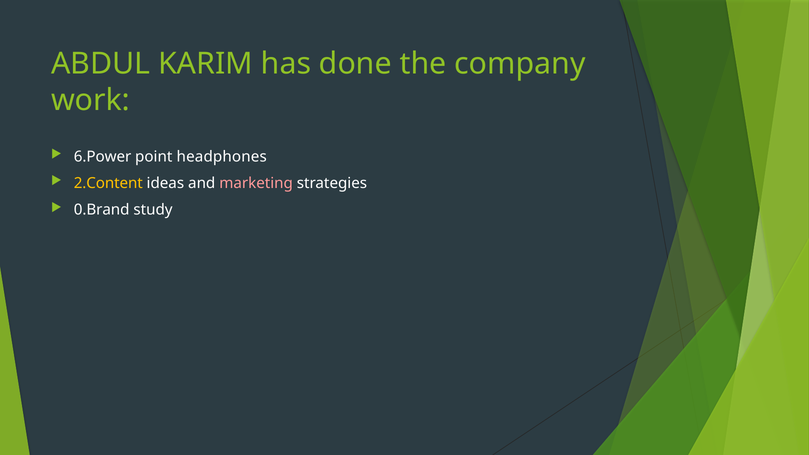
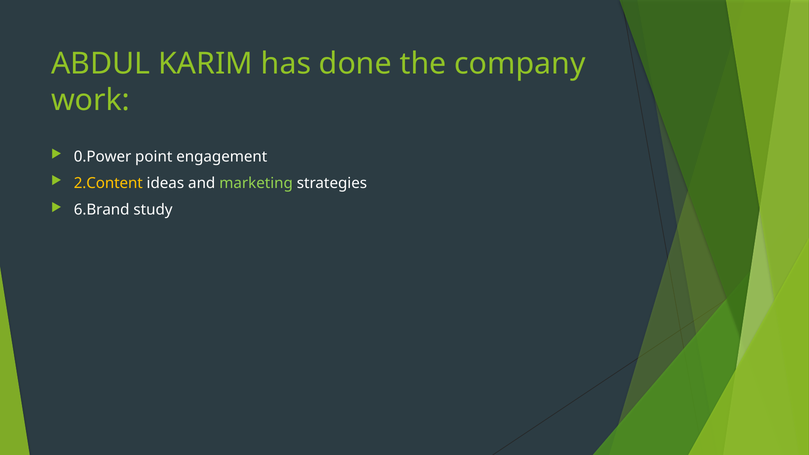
6.Power: 6.Power -> 0.Power (103, 157)
headphones: headphones -> engagement (222, 157)
marketing colour: pink -> light green (256, 183)
0.Brand: 0.Brand -> 6.Brand (102, 210)
